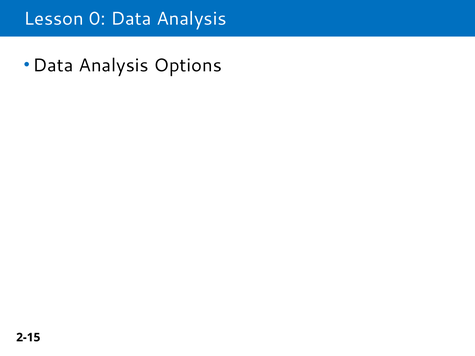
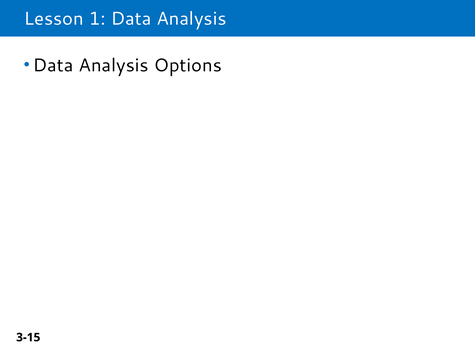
0: 0 -> 1 (97, 19)
2-15: 2-15 -> 3-15 (28, 338)
